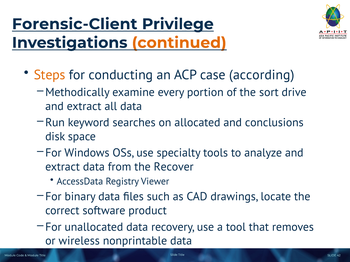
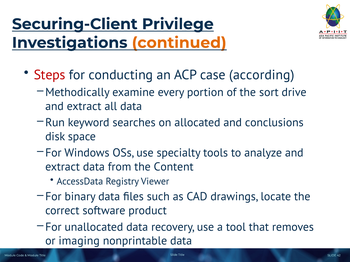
Forensic-Client: Forensic-Client -> Securing-Client (75, 24)
Steps colour: orange -> red (50, 75)
Recover: Recover -> Content (174, 167)
wireless: wireless -> imaging (79, 241)
